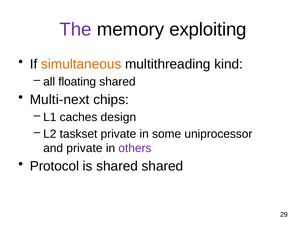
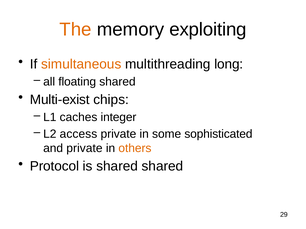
The colour: purple -> orange (75, 30)
kind: kind -> long (229, 64)
Multi-next: Multi-next -> Multi-exist (60, 100)
design: design -> integer (118, 117)
taskset: taskset -> access (78, 134)
uniprocessor: uniprocessor -> sophisticated (218, 134)
others colour: purple -> orange (135, 148)
